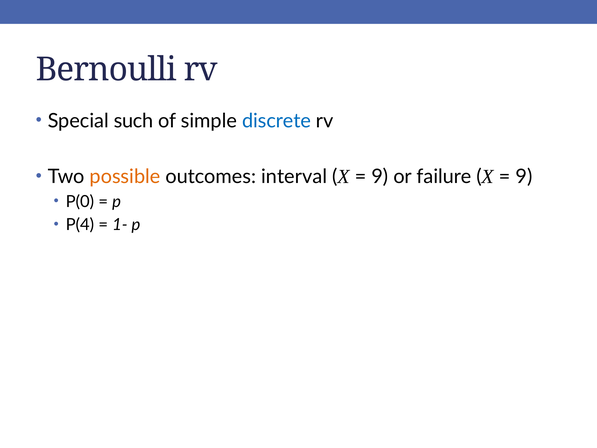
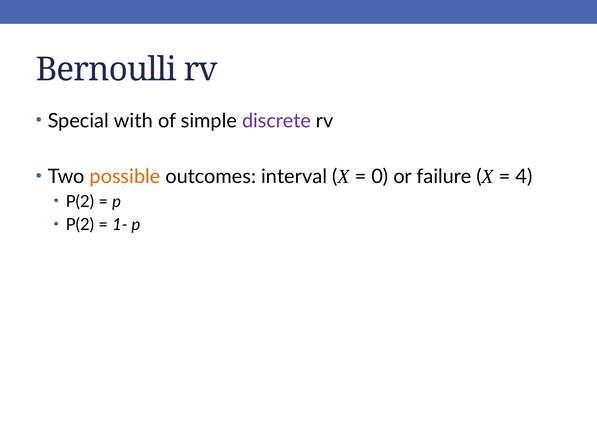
such: such -> with (133, 121)
discrete colour: blue -> purple (277, 121)
9: 9 -> 0 (380, 177)
9: 9 -> 4 (524, 177)
P(0: P(0 -> P(2 (80, 201)
P(4: P(4 -> P(2 (80, 225)
